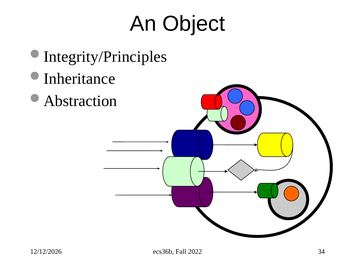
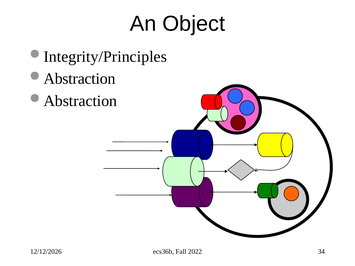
Inheritance: Inheritance -> Abstraction (80, 79)
